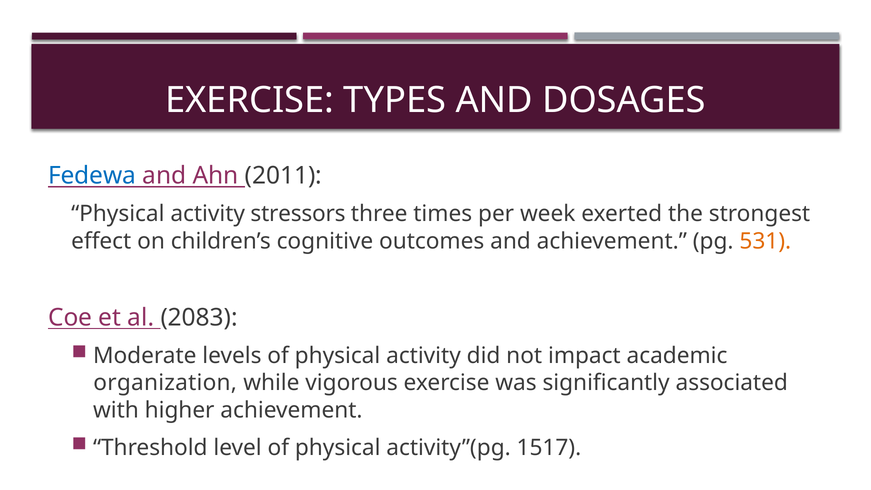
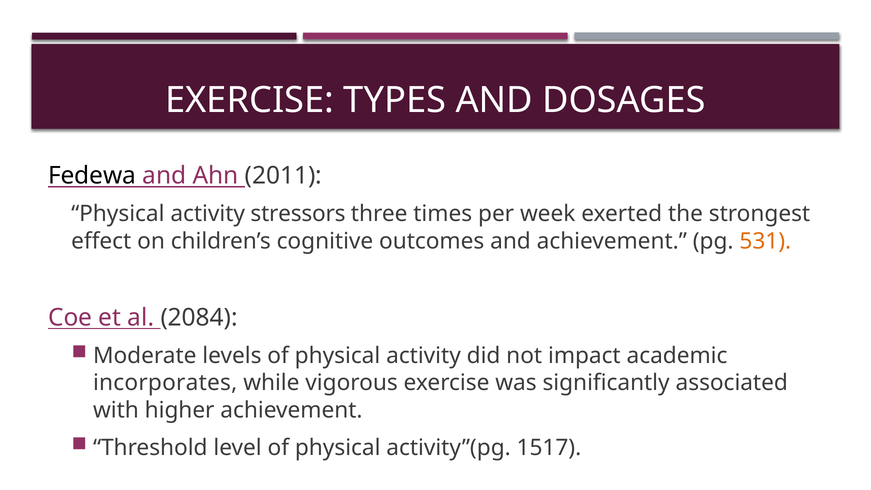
Fedewa colour: blue -> black (92, 175)
2083: 2083 -> 2084 (199, 317)
organization: organization -> incorporates (165, 383)
